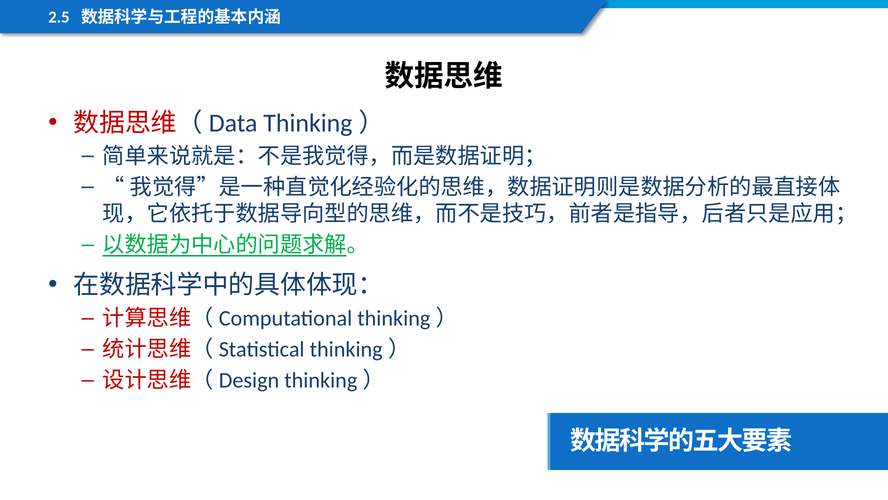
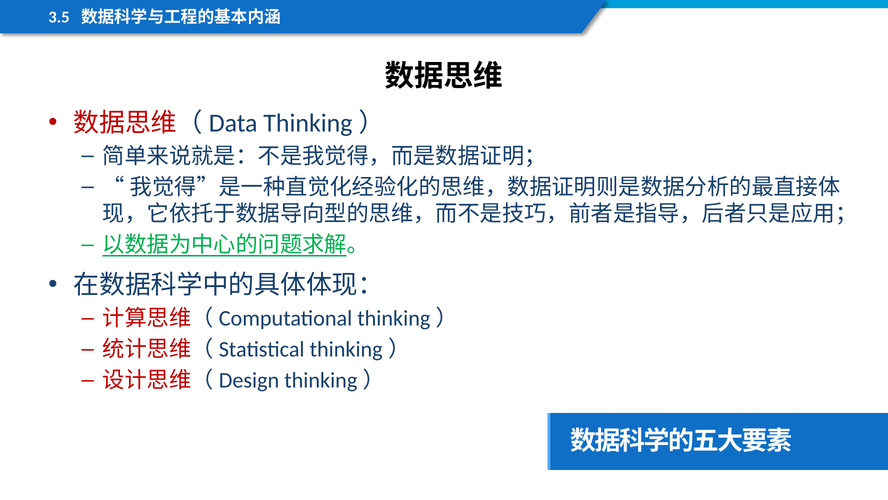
2.5: 2.5 -> 3.5 (59, 17)
